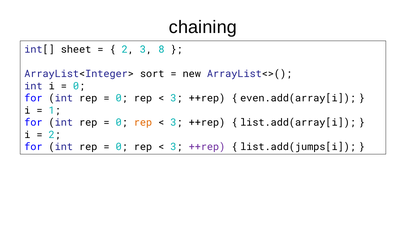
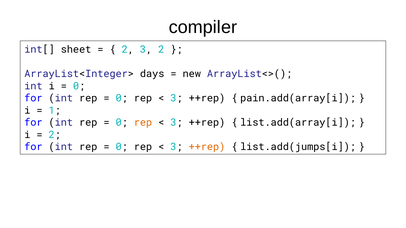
chaining: chaining -> compiler (203, 27)
3 8: 8 -> 2 (161, 50)
sort: sort -> days (152, 74)
even.add(array[i: even.add(array[i -> pain.add(array[i (298, 98)
++rep colour: purple -> orange (207, 147)
